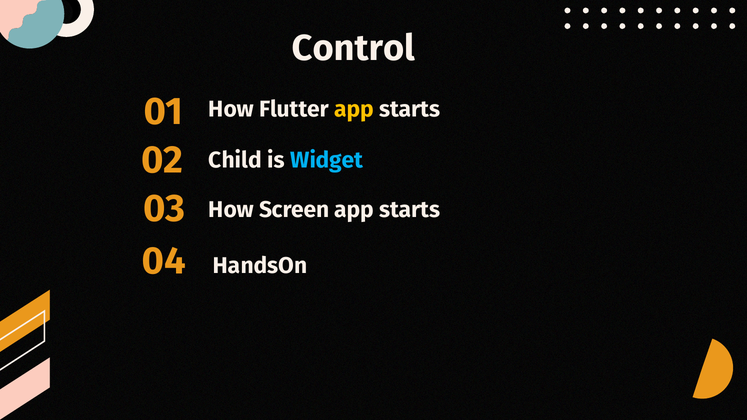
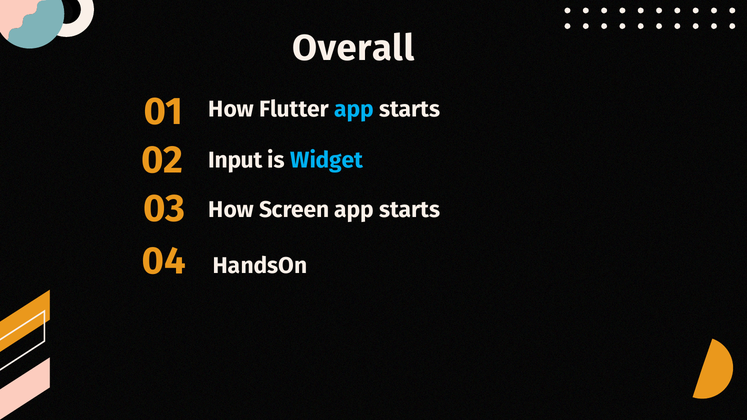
Control: Control -> Overall (353, 48)
app colour: yellow -> light blue (354, 109)
Child: Child -> Input (235, 160)
